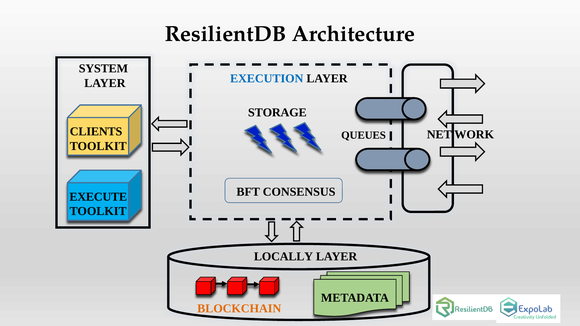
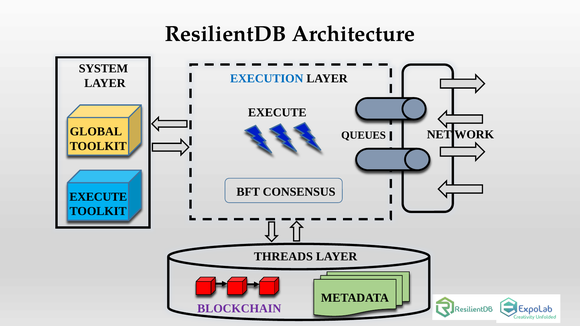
STORAGE: STORAGE -> EXECUTE (277, 113)
CLIENTS: CLIENTS -> GLOBAL (96, 132)
LOCALLY: LOCALLY -> THREADS (283, 257)
BLOCKCHAIN colour: orange -> purple (239, 309)
